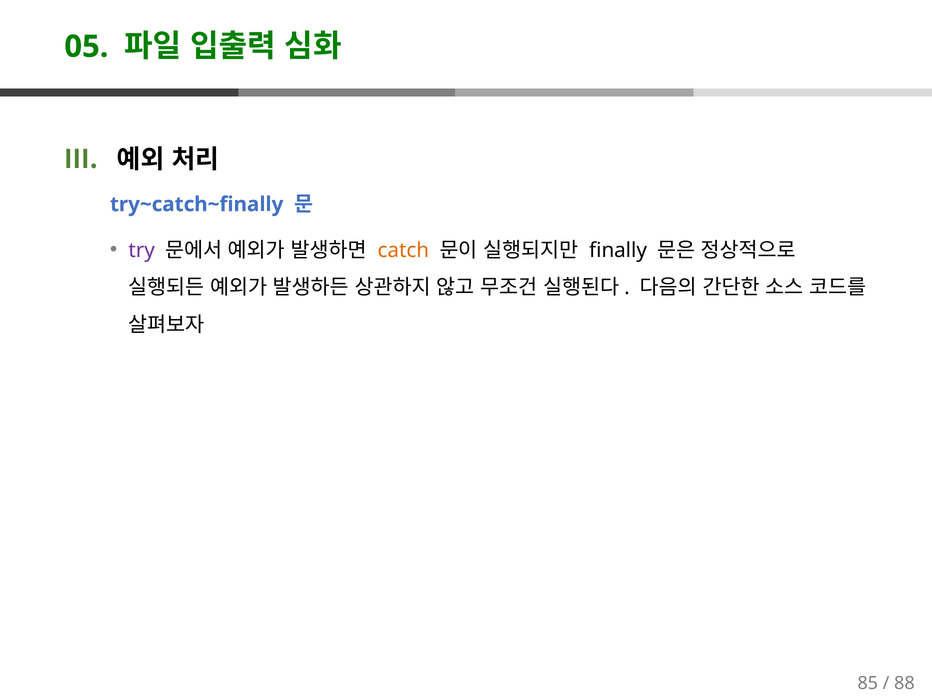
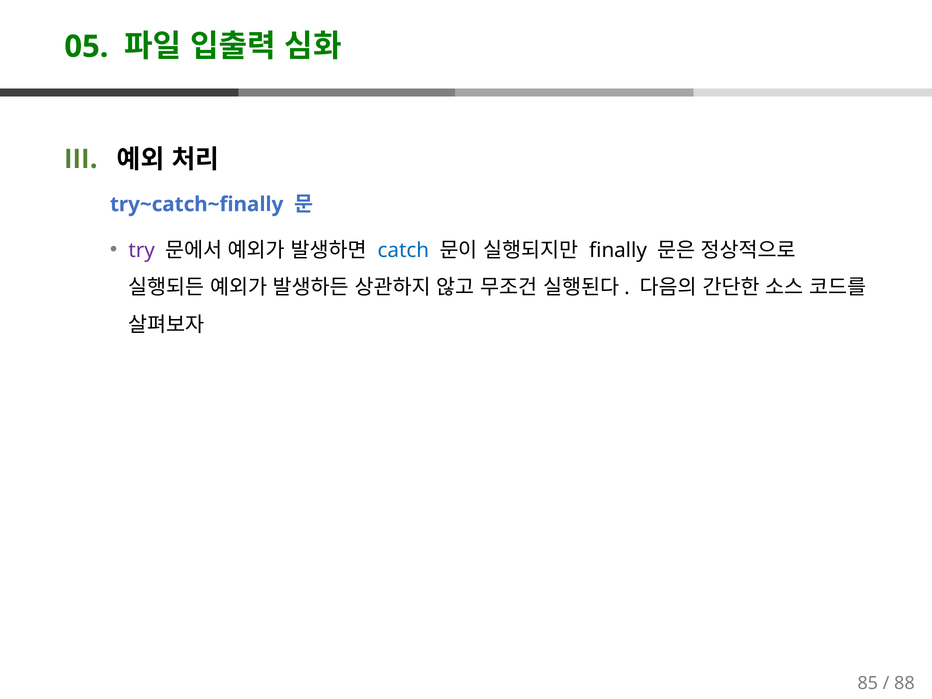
catch colour: orange -> blue (403, 250)
